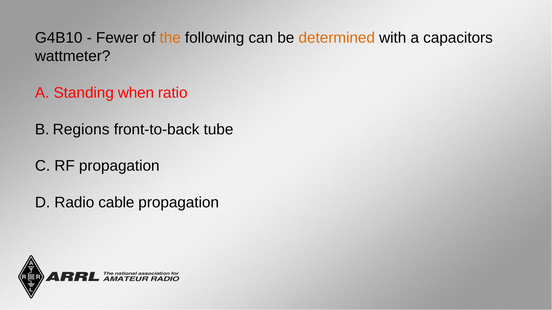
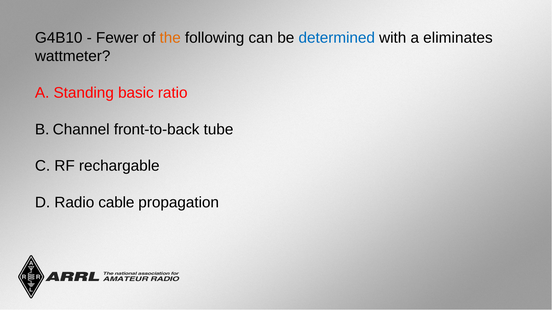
determined colour: orange -> blue (337, 38)
capacitors: capacitors -> eliminates (458, 38)
when: when -> basic (136, 93)
Regions: Regions -> Channel (81, 130)
RF propagation: propagation -> rechargable (119, 166)
